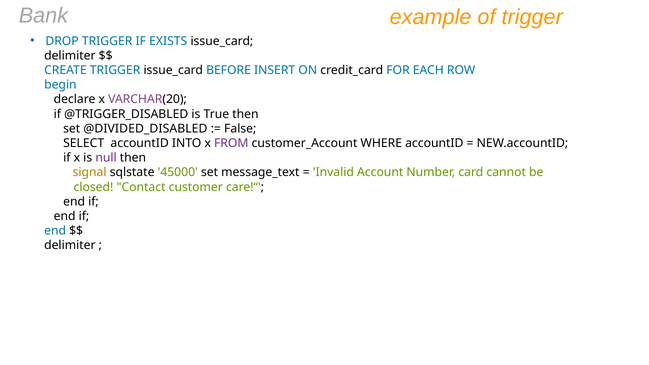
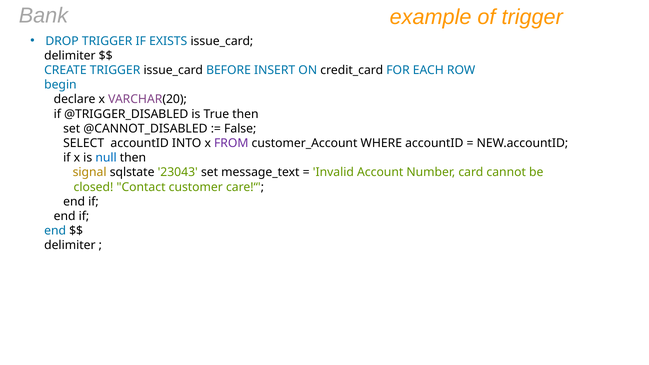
@DIVIDED_DISABLED: @DIVIDED_DISABLED -> @CANNOT_DISABLED (145, 129)
null colour: purple -> blue (106, 158)
45000: 45000 -> 23043 (178, 172)
